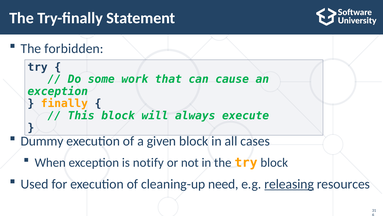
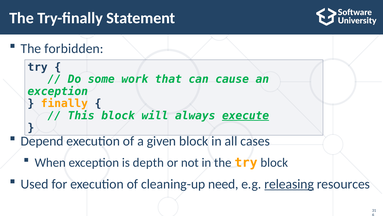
execute underline: none -> present (246, 115)
Dummy: Dummy -> Depend (42, 141)
notify: notify -> depth (148, 162)
